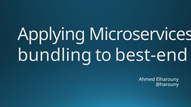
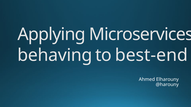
bundling: bundling -> behaving (55, 55)
